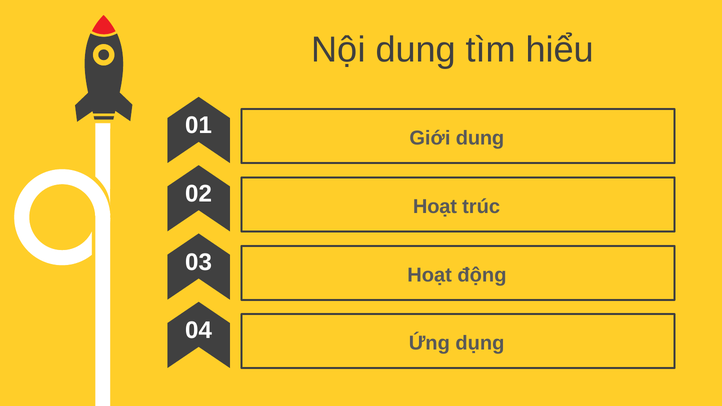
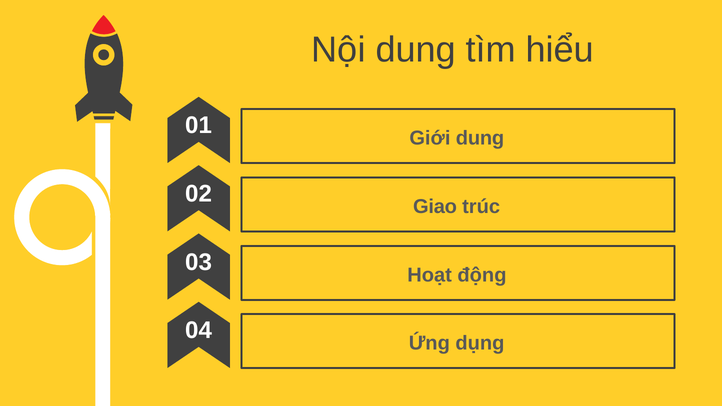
Hoạt: Hoạt -> Giao (435, 207)
